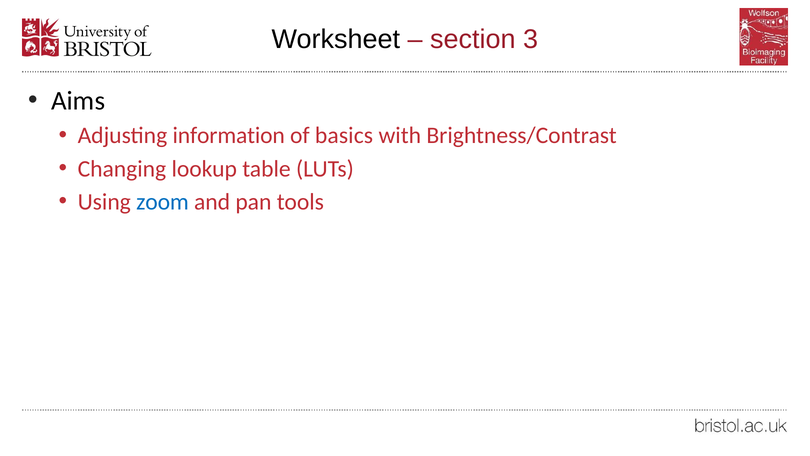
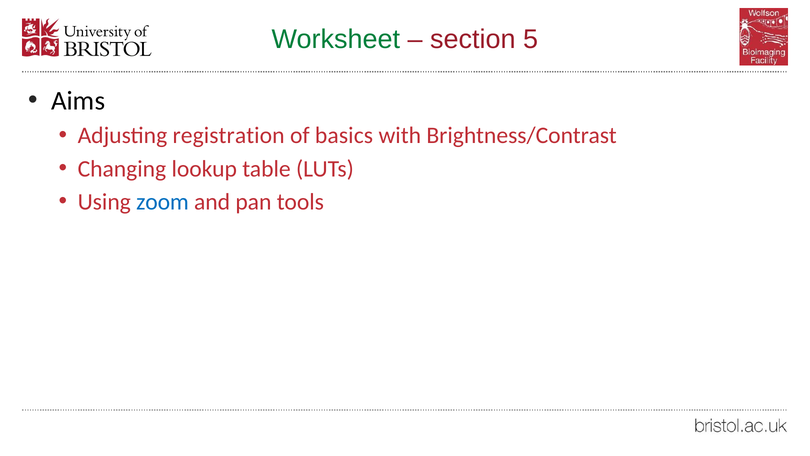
Worksheet colour: black -> green (336, 39)
3: 3 -> 5 (531, 39)
information: information -> registration (229, 135)
